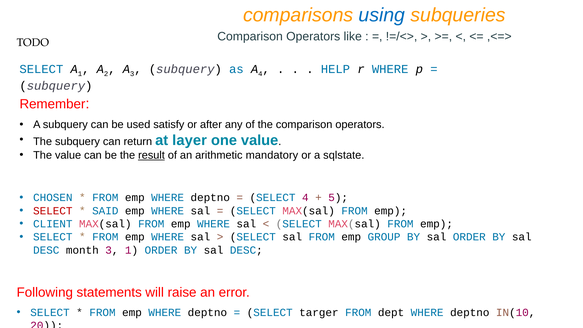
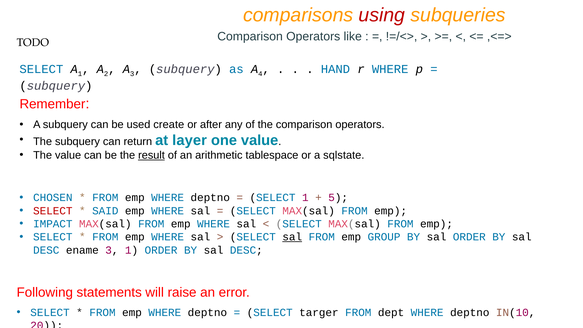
using colour: blue -> red (382, 15)
HELP: HELP -> HAND (335, 69)
satisfy: satisfy -> create (169, 125)
mandatory: mandatory -> tablespace (272, 155)
SELECT 4: 4 -> 1 (305, 198)
CLIENT: CLIENT -> IMPACT (53, 224)
sal underline: none -> present (292, 237)
month: month -> ename (82, 250)
